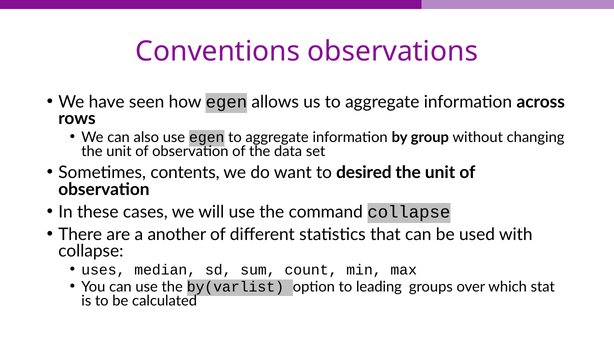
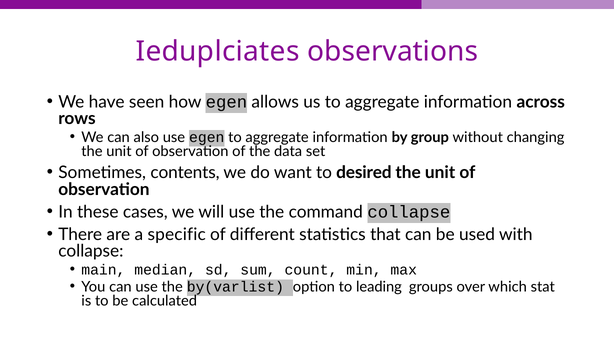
Conventions: Conventions -> Ieduplciates (218, 52)
another: another -> specific (177, 235)
uses: uses -> main (103, 270)
